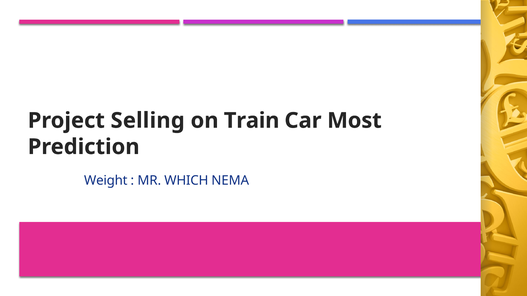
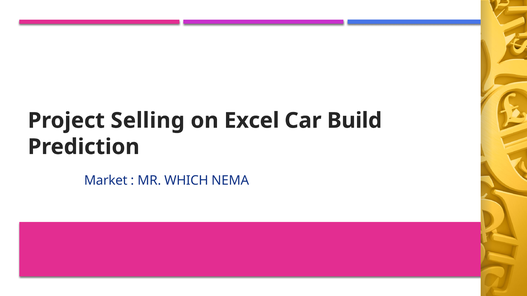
Train: Train -> Excel (252, 121)
Most: Most -> Build (354, 121)
Weight: Weight -> Market (106, 181)
